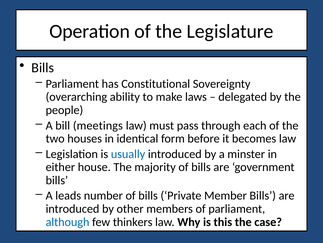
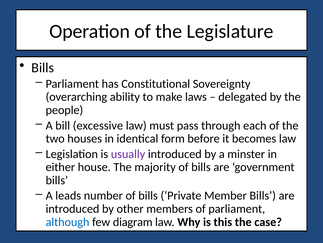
meetings: meetings -> excessive (98, 125)
usually colour: blue -> purple (128, 154)
thinkers: thinkers -> diagram (133, 221)
